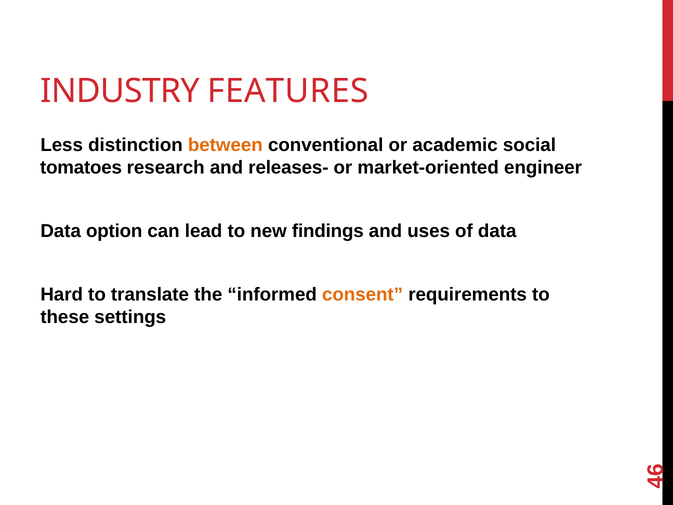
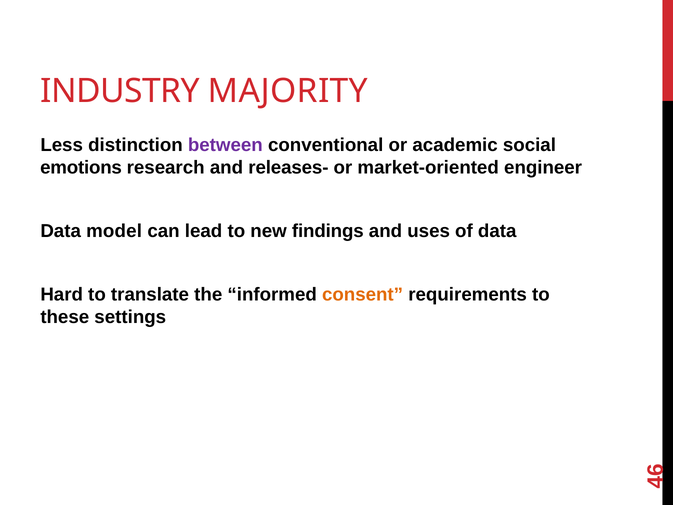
FEATURES: FEATURES -> MAJORITY (288, 91)
between colour: orange -> purple (225, 145)
tomatoes: tomatoes -> emotions (81, 167)
option: option -> model (114, 231)
